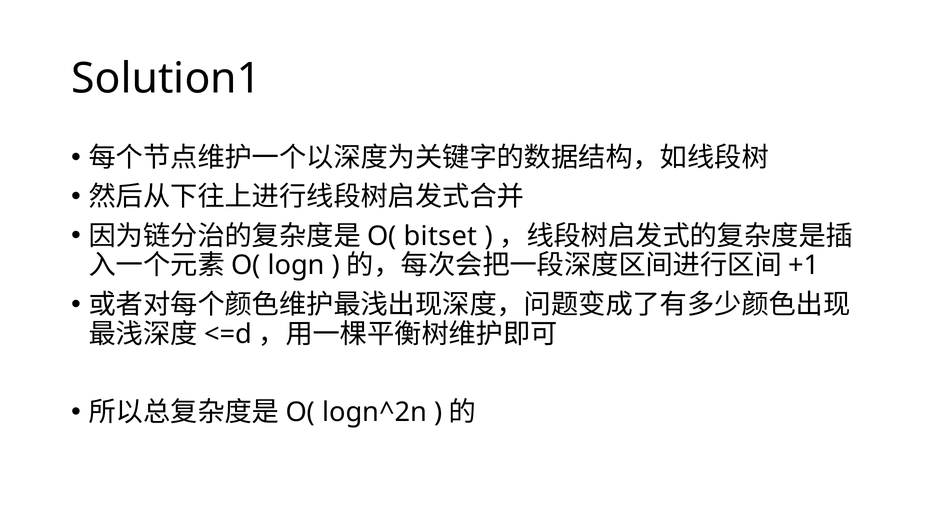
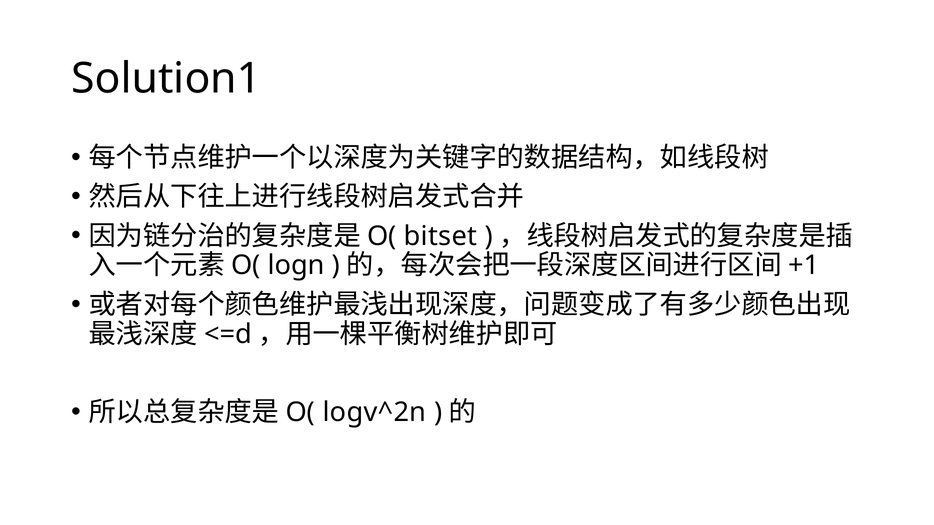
logn^2n: logn^2n -> logv^2n (374, 413)
